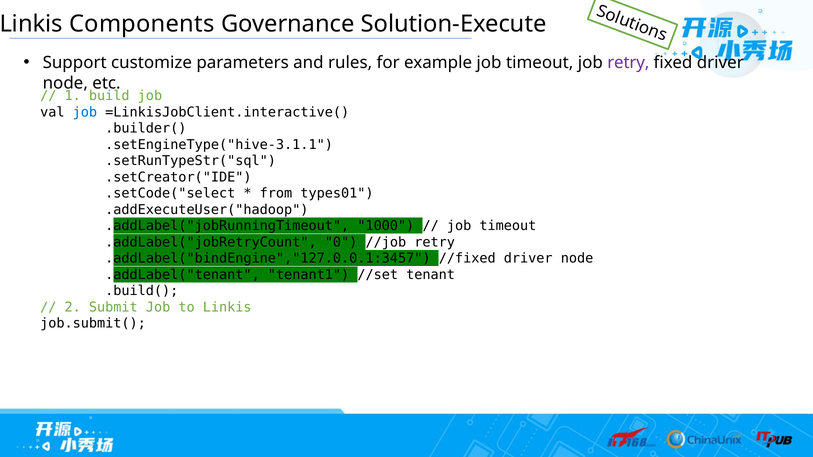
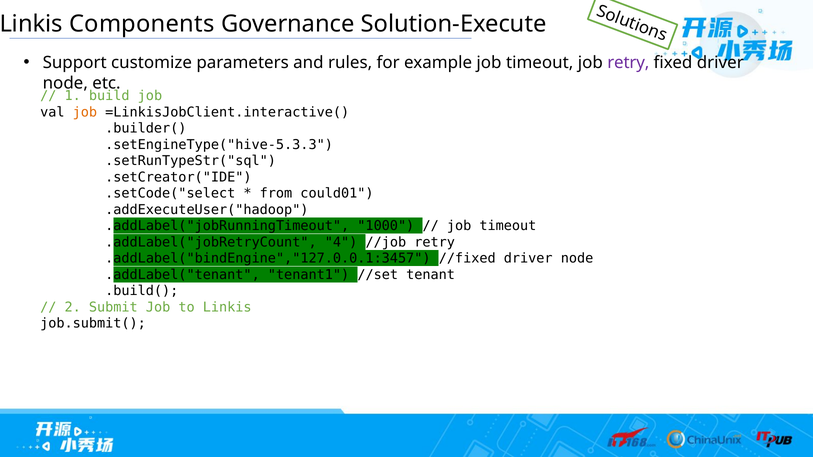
job colour: blue -> orange (85, 112)
.setEngineType("hive-3.1.1: .setEngineType("hive-3.1.1 -> .setEngineType("hive-5.3.3 (219, 145)
types01: types01 -> could01 (337, 194)
0: 0 -> 4 (341, 242)
